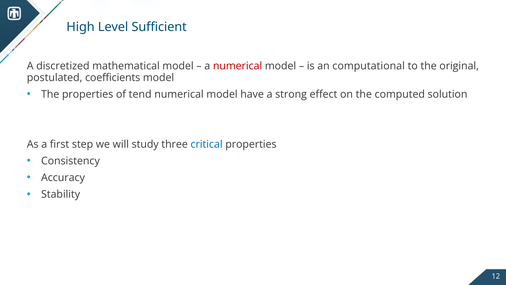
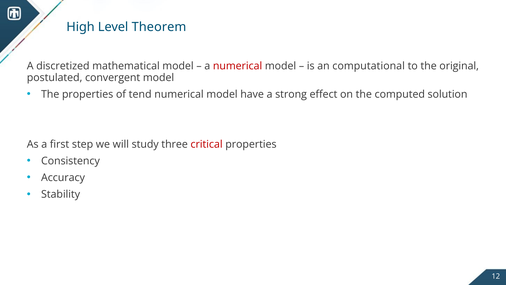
Sufficient: Sufficient -> Theorem (159, 27)
coefficients: coefficients -> convergent (113, 77)
critical colour: blue -> red (207, 144)
